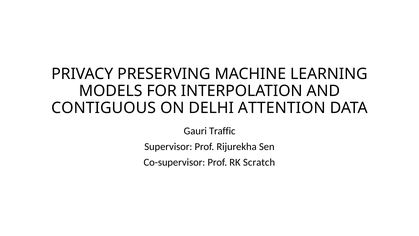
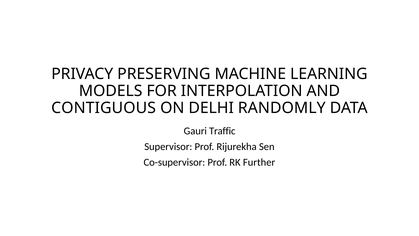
ATTENTION: ATTENTION -> RANDOMLY (282, 108)
Scratch: Scratch -> Further (259, 162)
